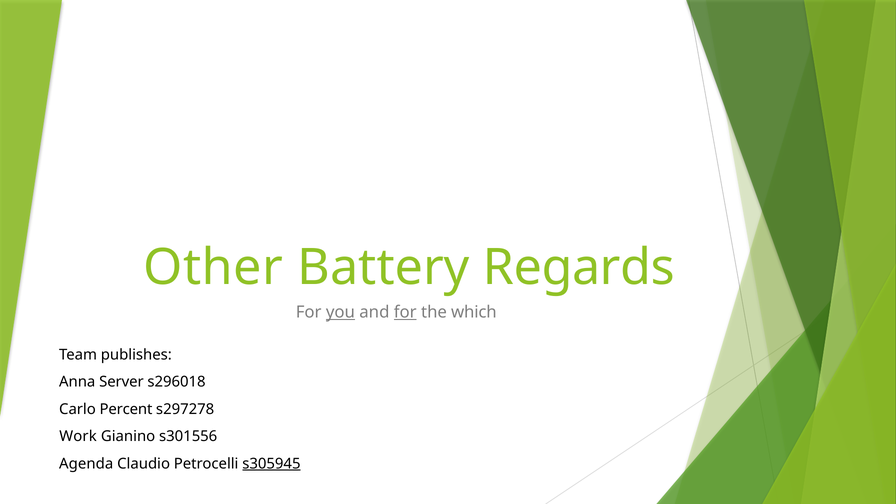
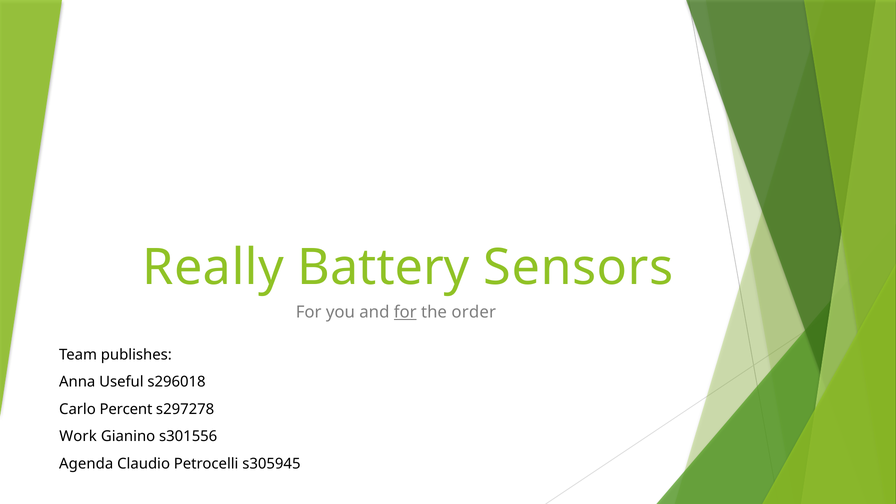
Other: Other -> Really (213, 268)
Regards: Regards -> Sensors (578, 268)
you underline: present -> none (340, 312)
which: which -> order (474, 312)
Server: Server -> Useful (121, 382)
s305945 underline: present -> none (271, 464)
